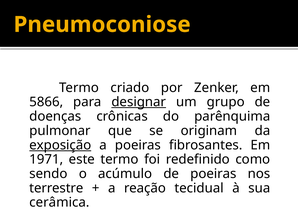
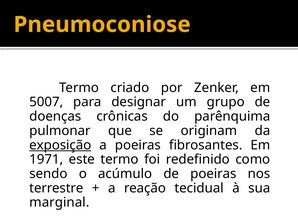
5866: 5866 -> 5007 (46, 102)
designar underline: present -> none (139, 102)
cerâmica: cerâmica -> marginal (59, 202)
